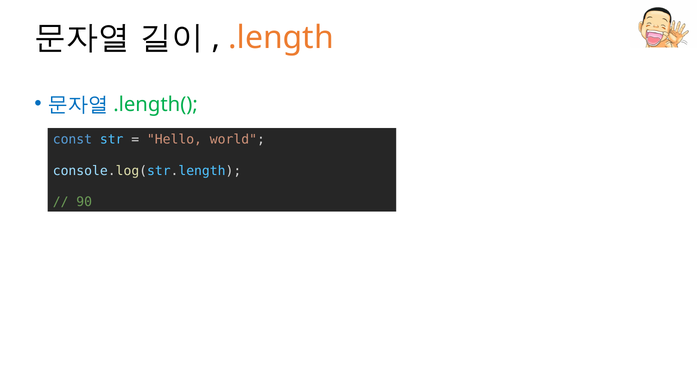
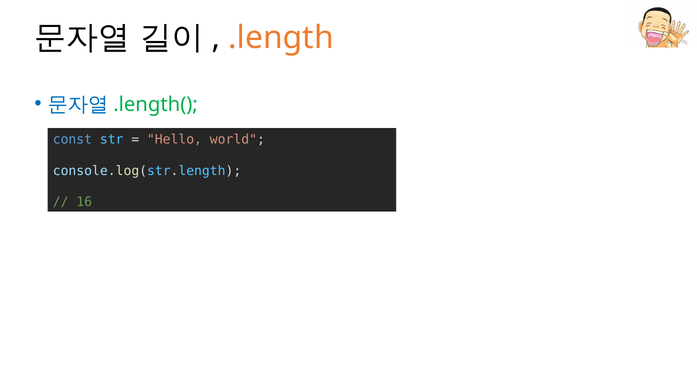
90: 90 -> 16 (84, 202)
